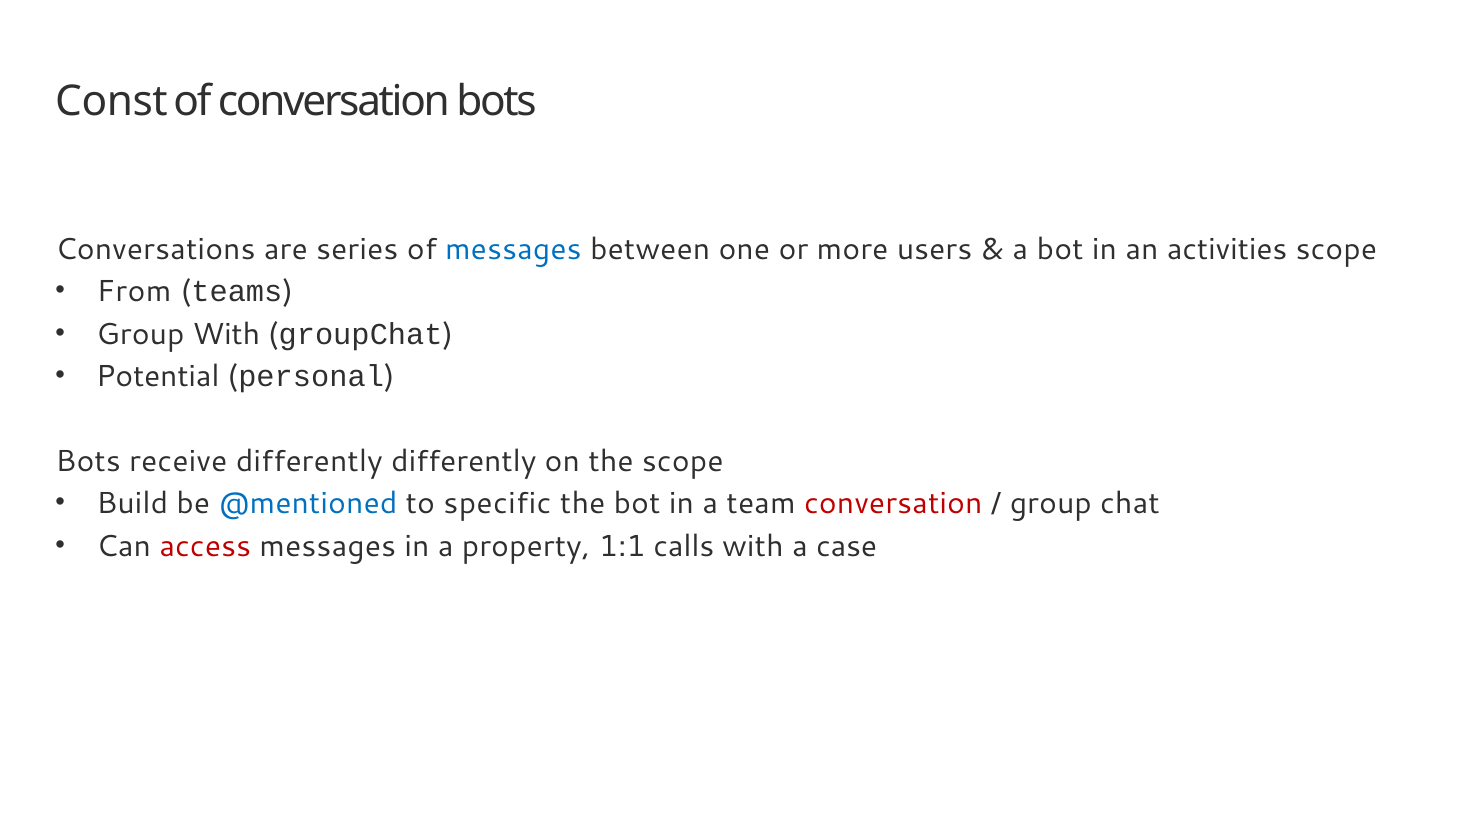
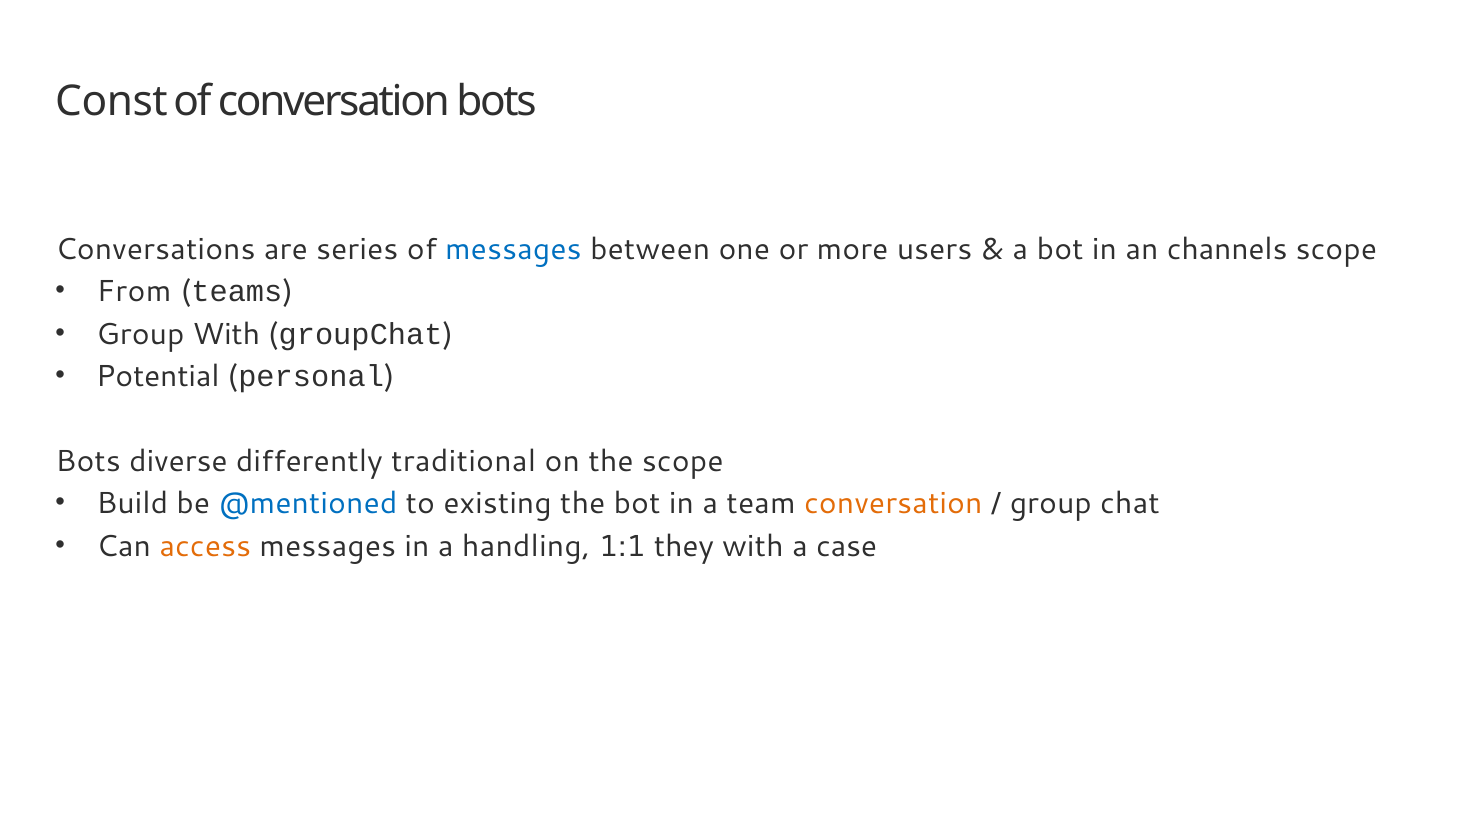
activities: activities -> channels (1227, 249)
receive: receive -> diverse (178, 461)
differently differently: differently -> traditional (464, 461)
specific: specific -> existing (498, 504)
conversation colour: red -> orange (893, 504)
access colour: red -> orange (205, 546)
property: property -> handling (526, 546)
calls: calls -> they (684, 546)
